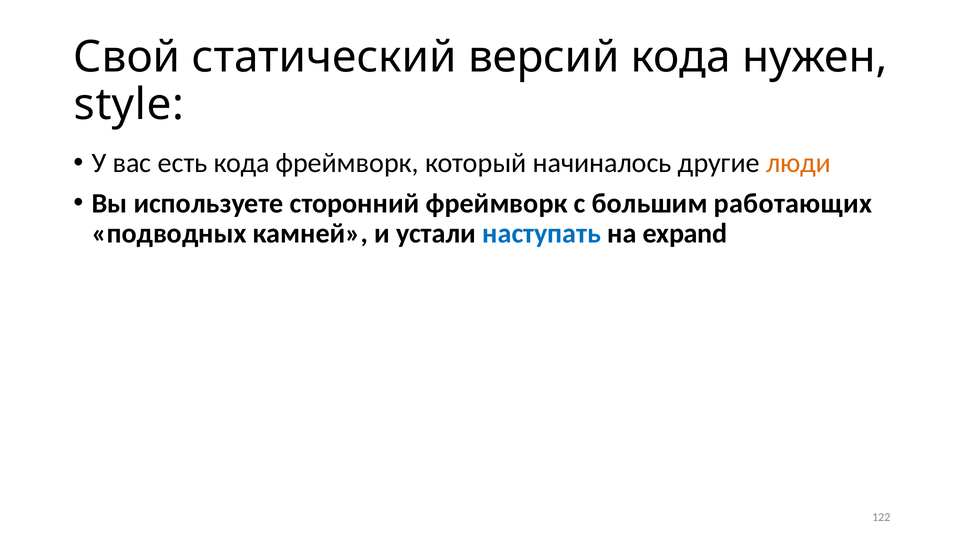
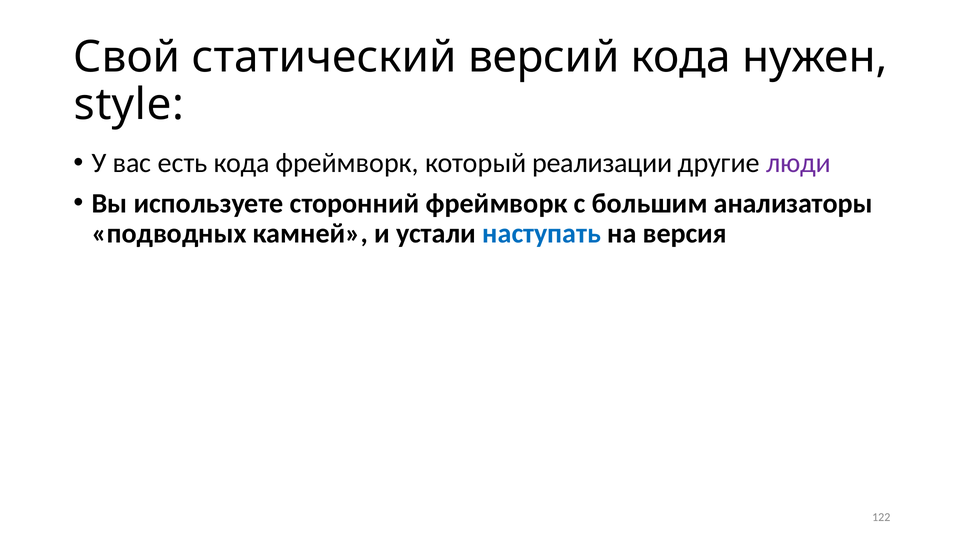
начиналось: начиналось -> реализации (602, 163)
люди colour: orange -> purple (798, 163)
работающих: работающих -> анализаторы (793, 203)
expand: expand -> версия (685, 234)
